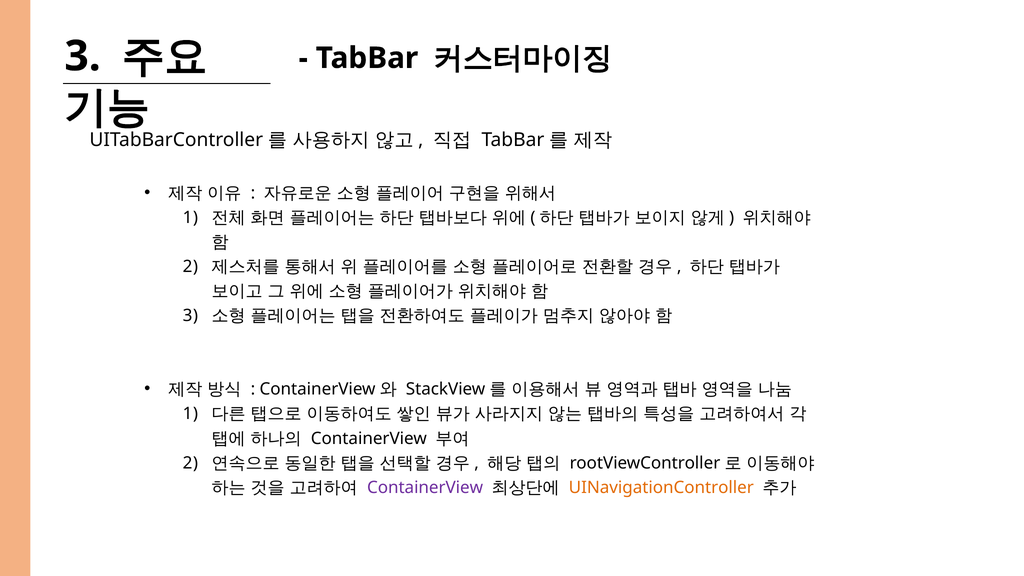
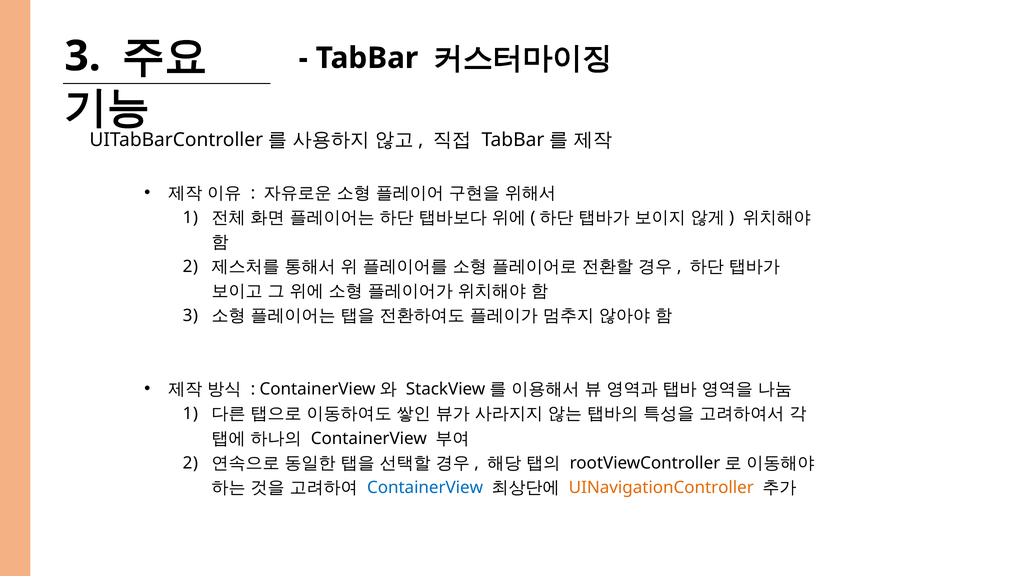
ContainerView colour: purple -> blue (425, 487)
